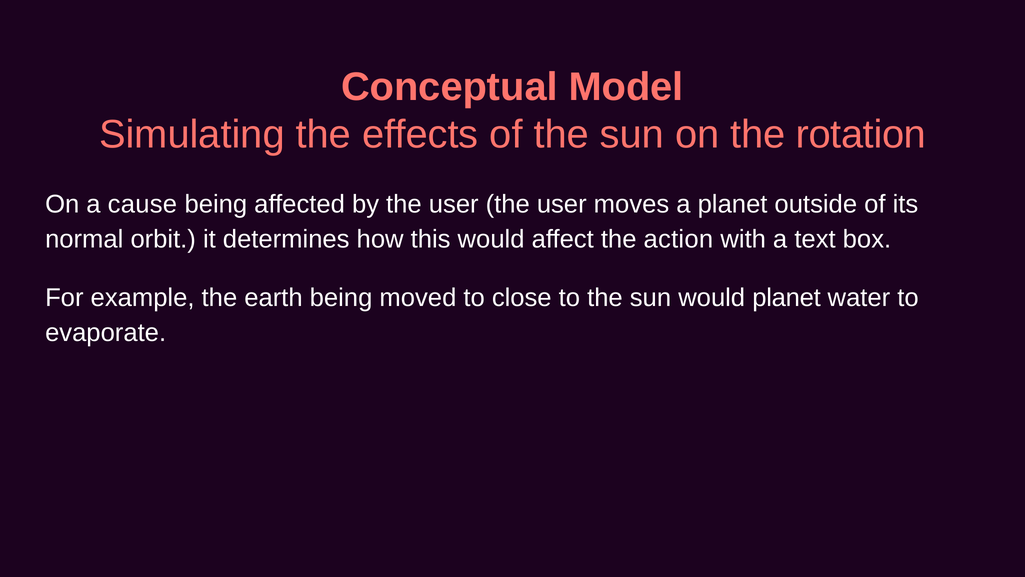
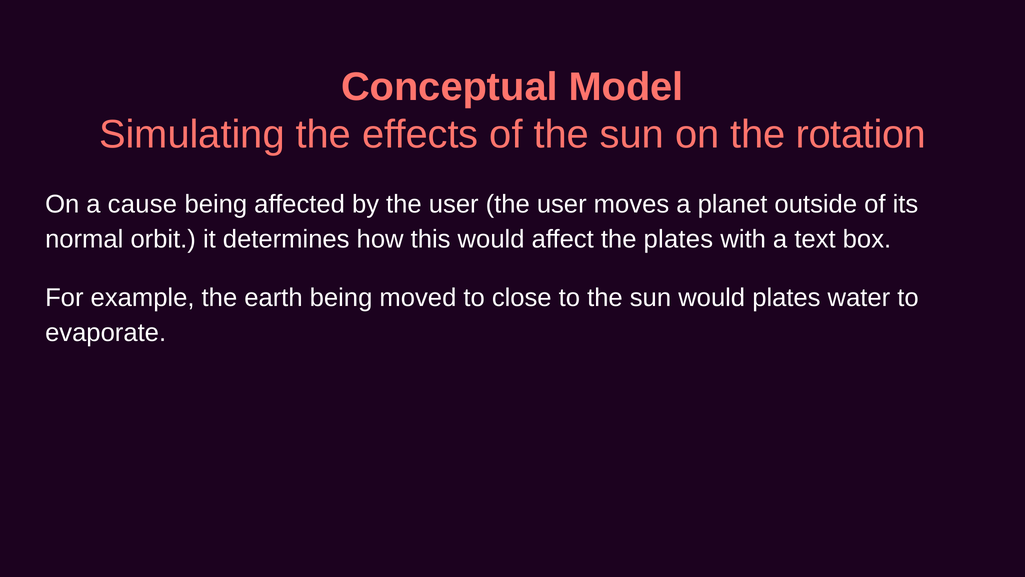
the action: action -> plates (678, 239)
would planet: planet -> plates (786, 297)
